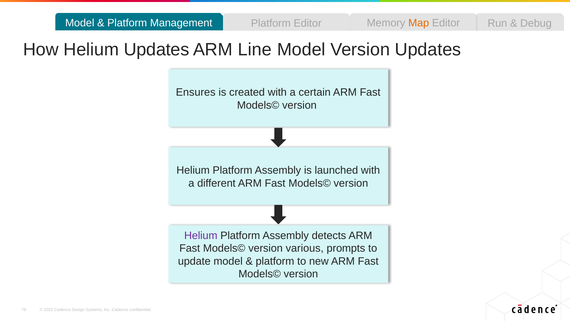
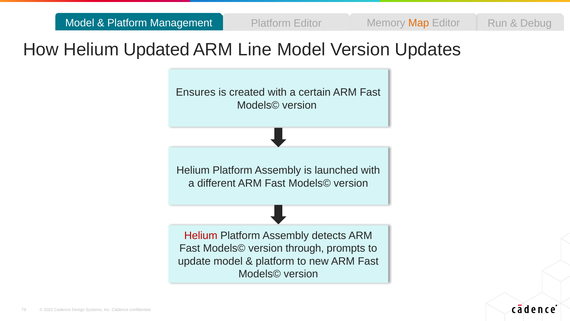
Helium Updates: Updates -> Updated (157, 50)
Helium colour: purple -> red (201, 235)
various: various -> through (305, 248)
